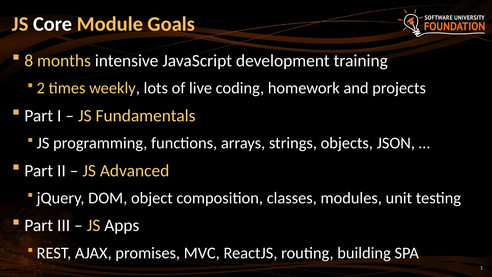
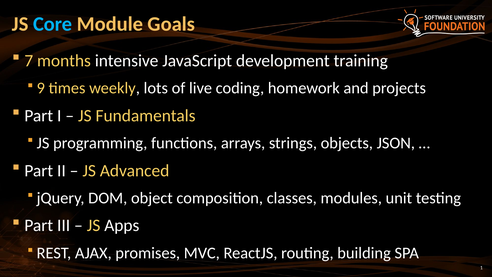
Core colour: white -> light blue (53, 24)
8: 8 -> 7 (29, 61)
2: 2 -> 9 (41, 88)
